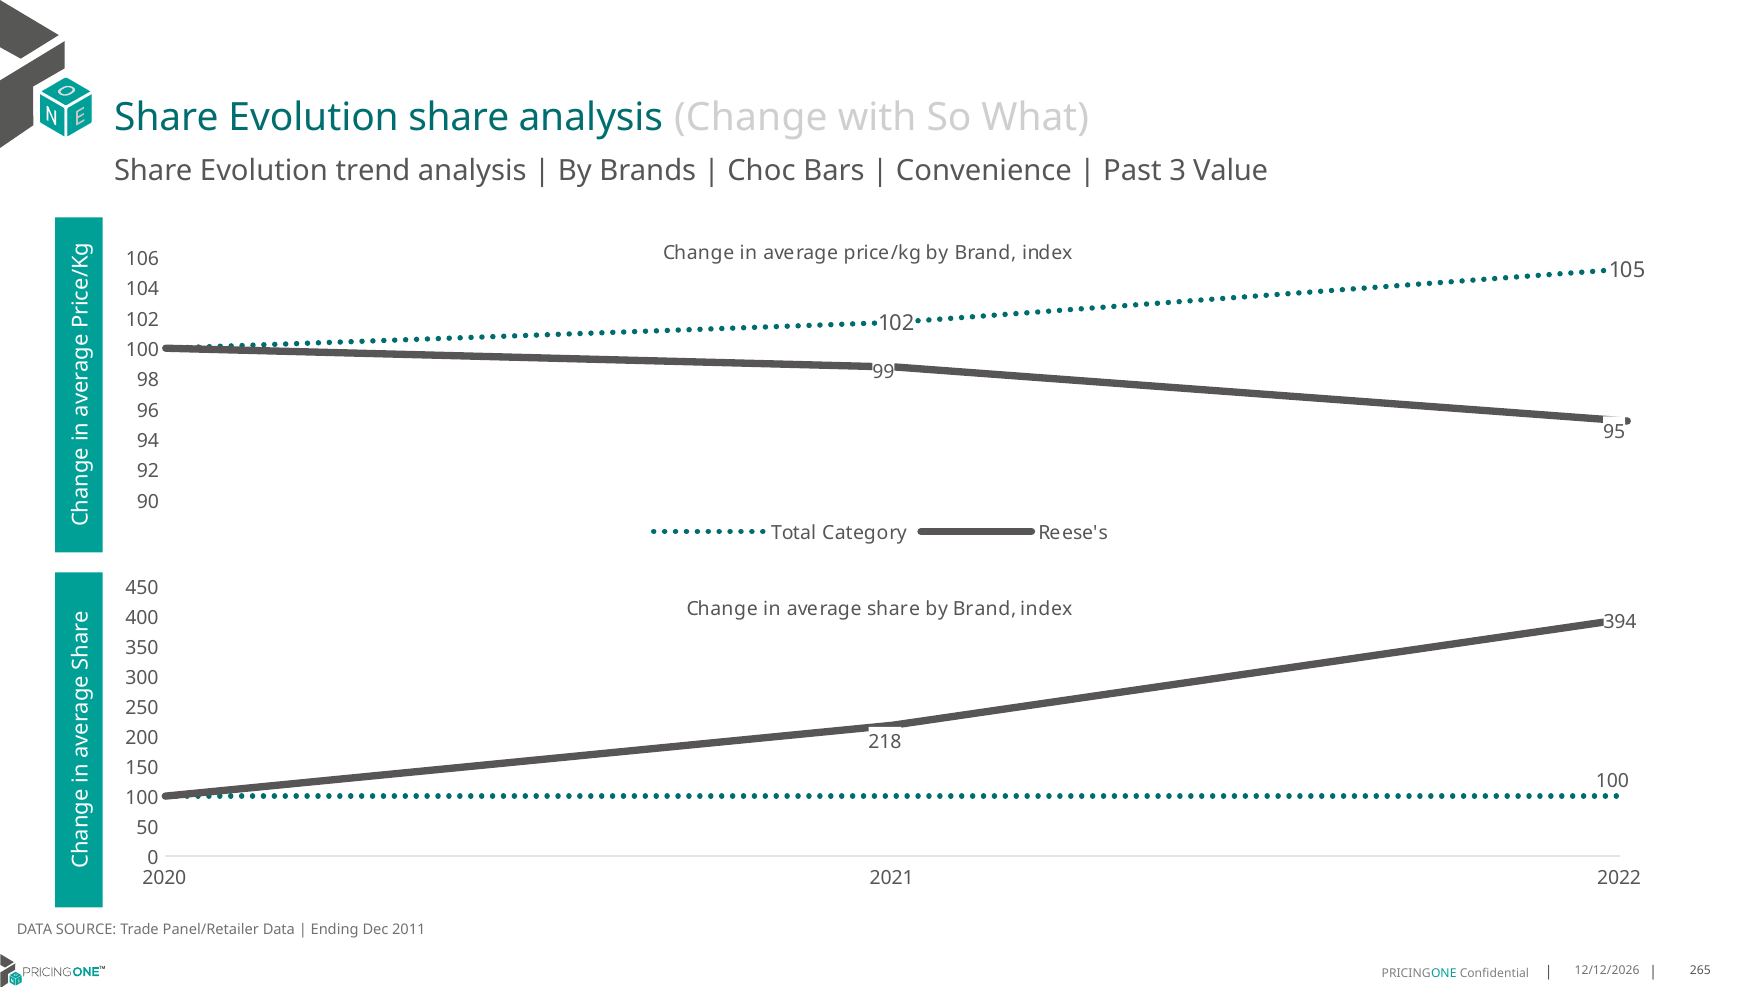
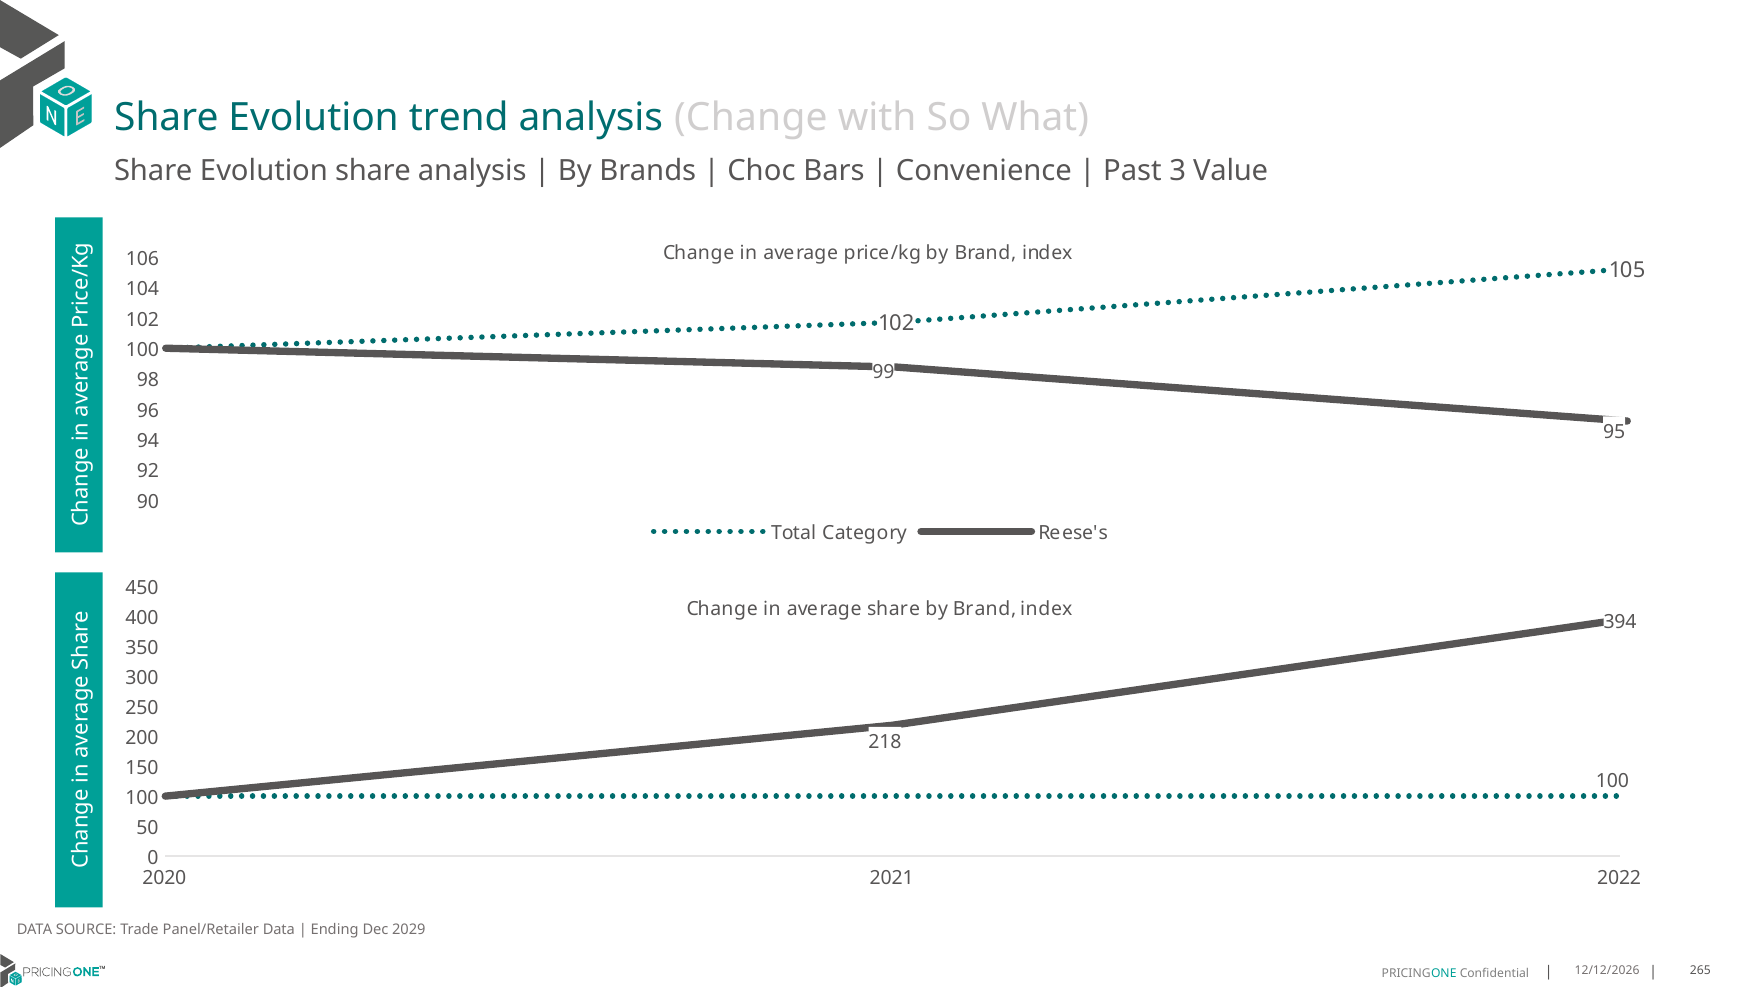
Evolution share: share -> trend (459, 118)
Evolution trend: trend -> share (373, 171)
2011: 2011 -> 2029 (409, 929)
